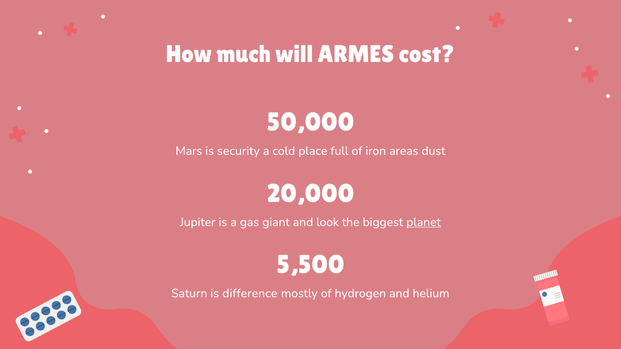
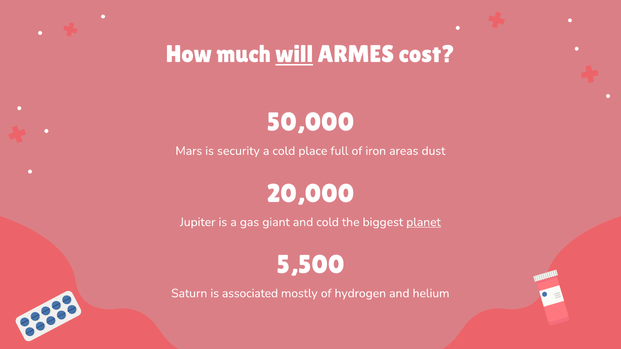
will underline: none -> present (294, 55)
and look: look -> cold (328, 222)
difference: difference -> associated (250, 294)
